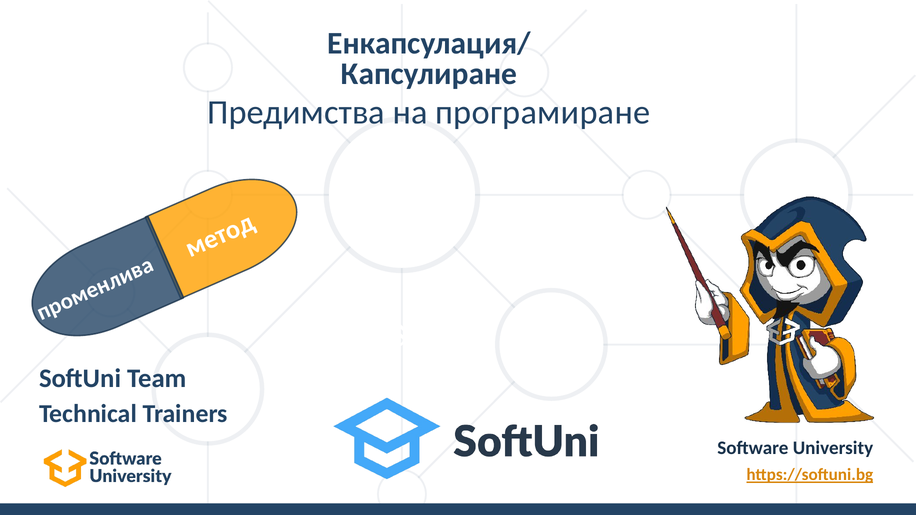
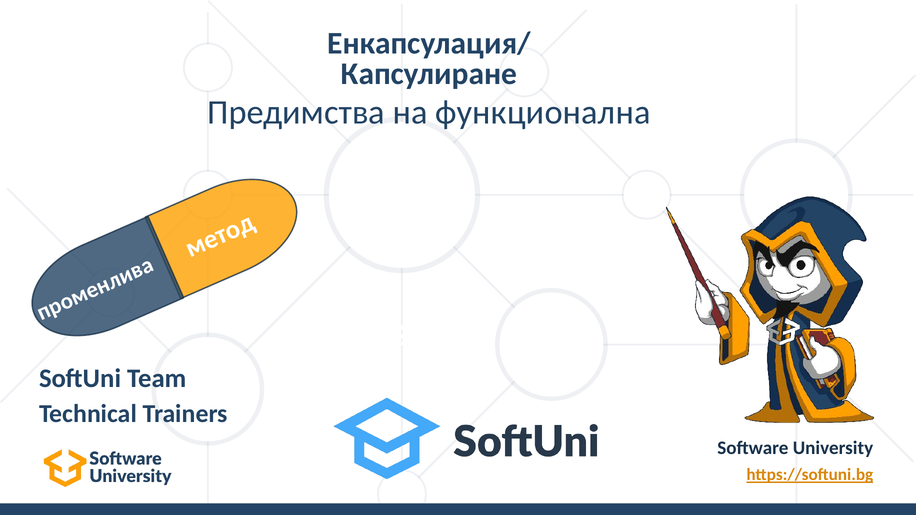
програмиране: програмиране -> функционална (543, 113)
